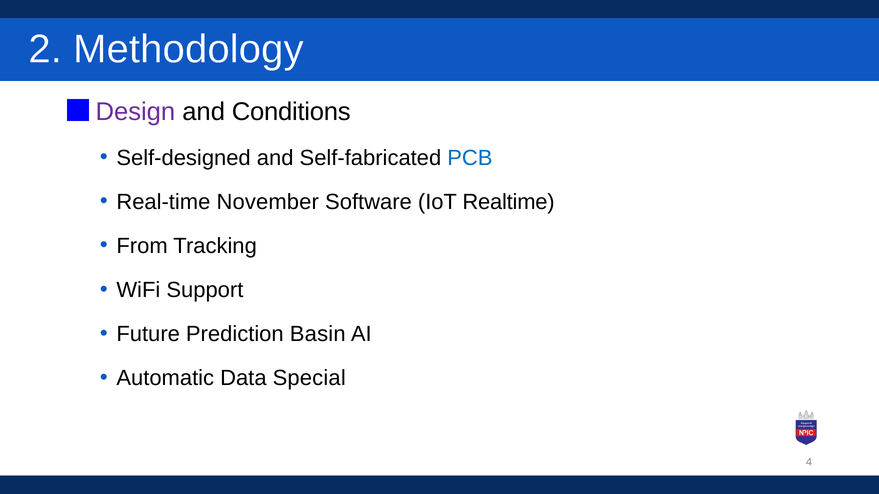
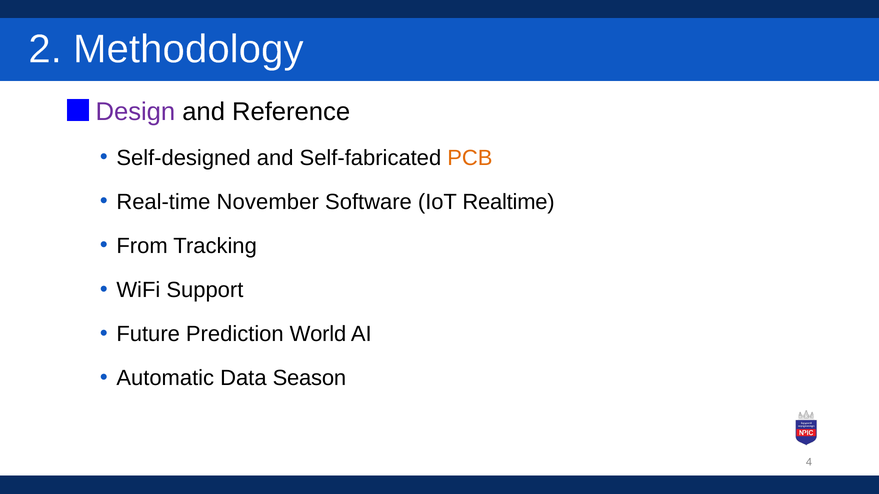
Conditions: Conditions -> Reference (291, 112)
PCB colour: blue -> orange (470, 158)
Basin: Basin -> World (318, 334)
Special: Special -> Season (309, 379)
